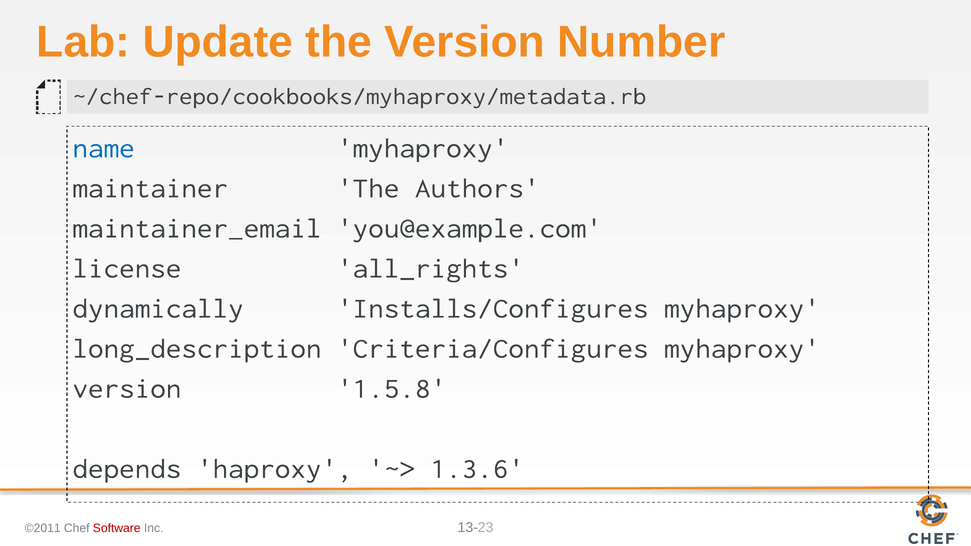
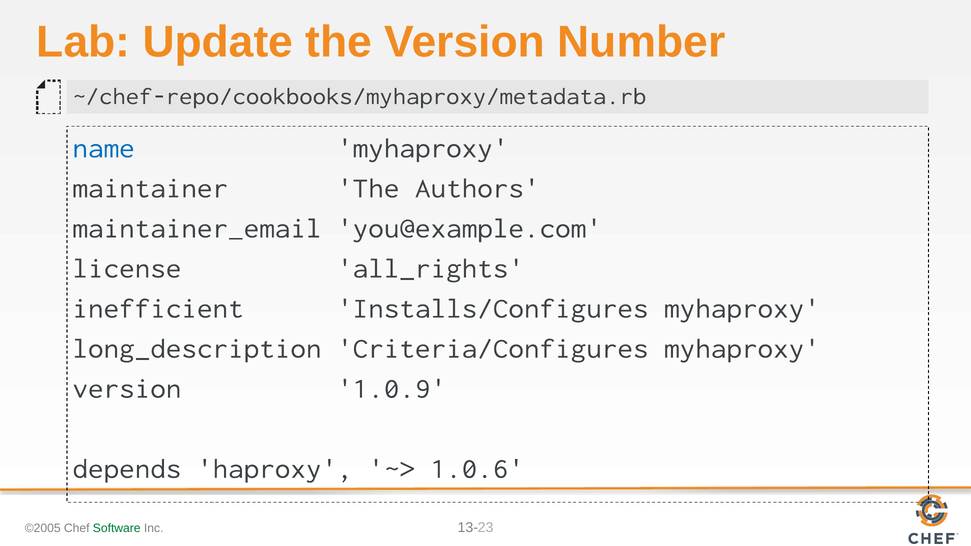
dynamically: dynamically -> inefficient (158, 308)
1.5.8: 1.5.8 -> 1.0.9 (392, 388)
1.3.6: 1.3.6 -> 1.0.6 (477, 469)
©2011: ©2011 -> ©2005 (43, 528)
Software colour: red -> green (117, 528)
